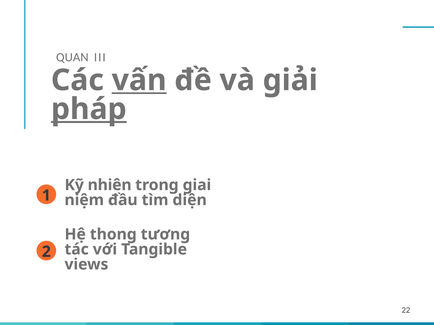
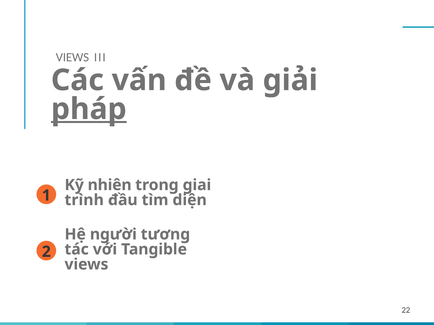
QUAN: QUAN -> VIEWS (72, 57)
vấn underline: present -> none (139, 80)
niệm: niệm -> trình (84, 200)
thong: thong -> người (113, 235)
